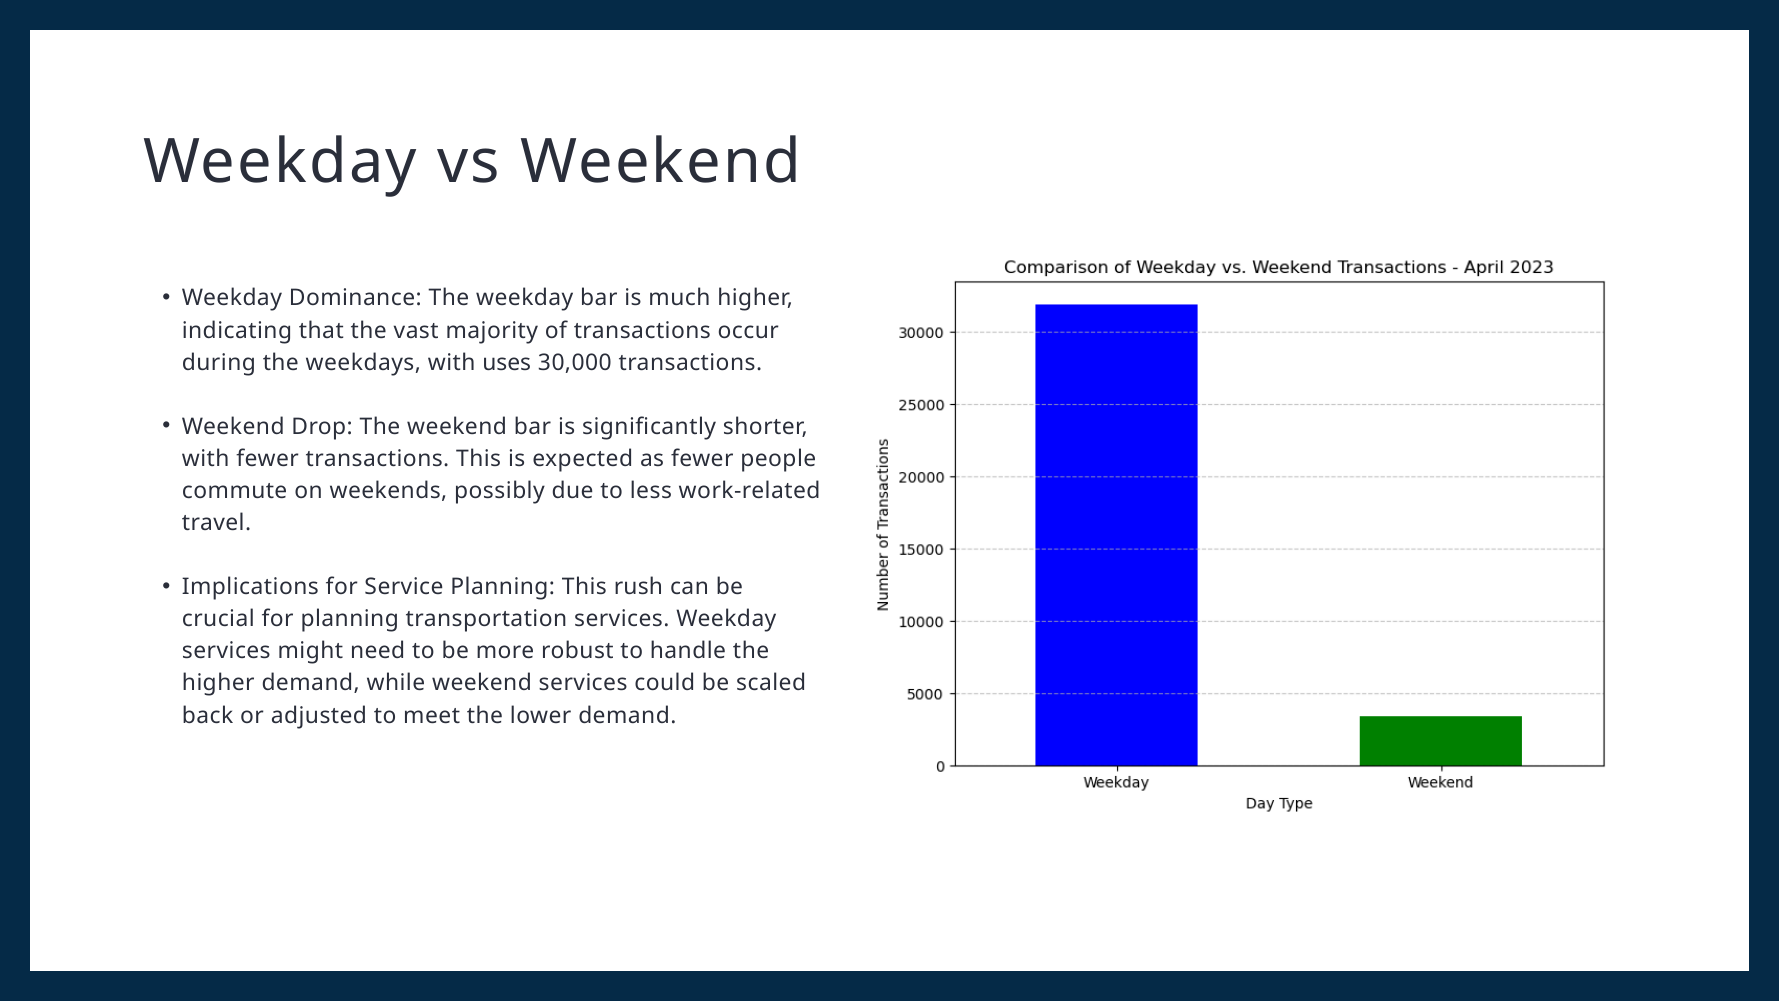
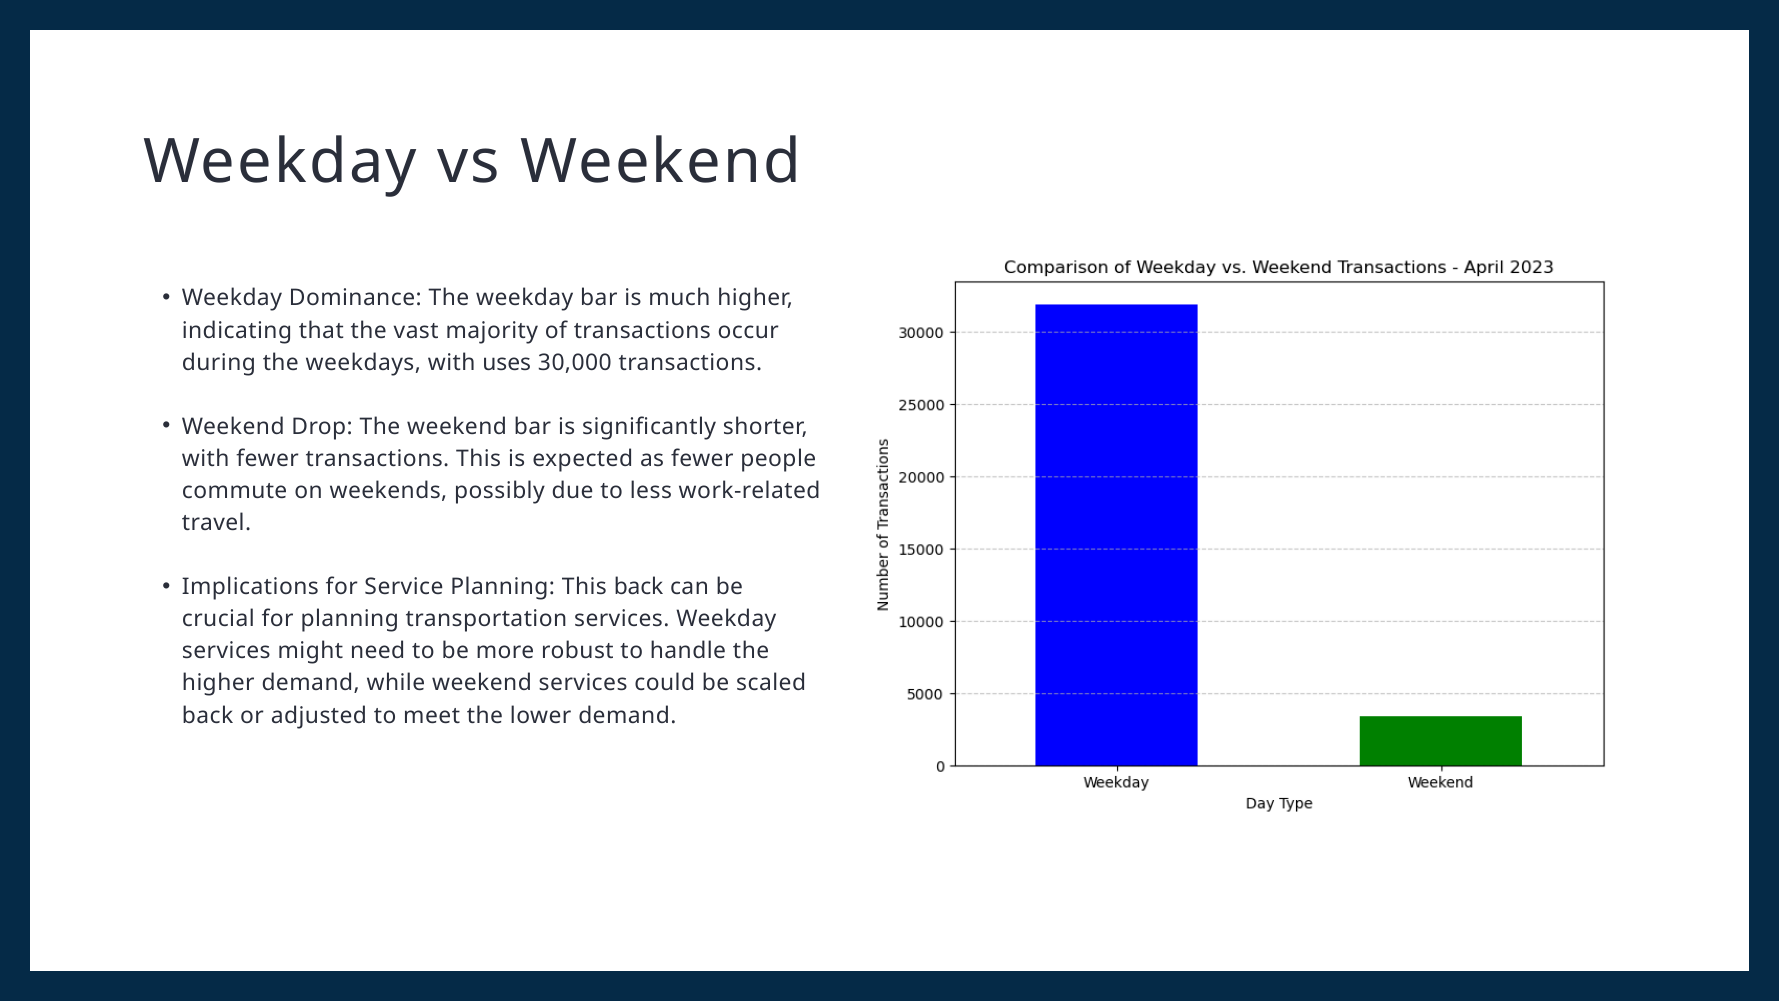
This rush: rush -> back (639, 587)
